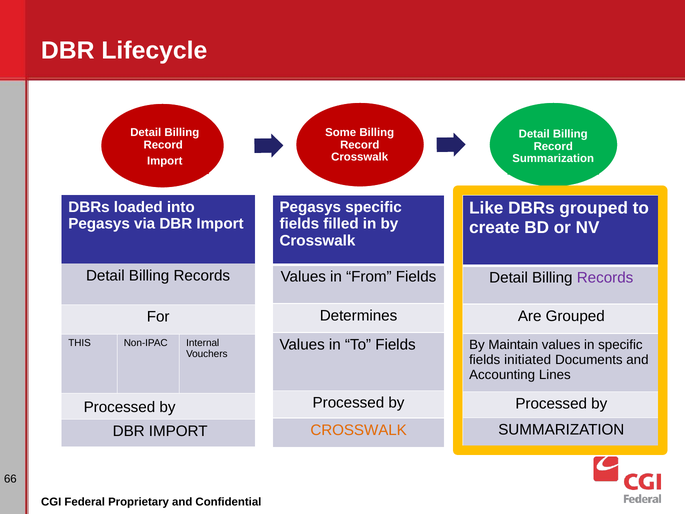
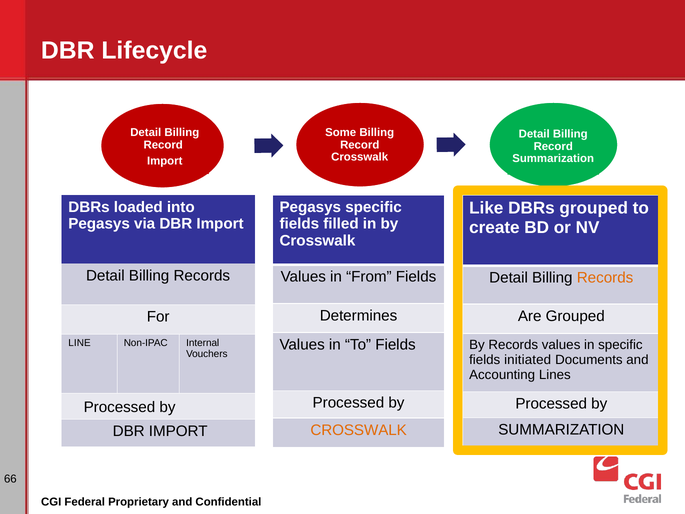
Records colour: purple -> orange (605, 278)
THIS: THIS -> LINE (80, 343)
By Maintain: Maintain -> Records (513, 345)
